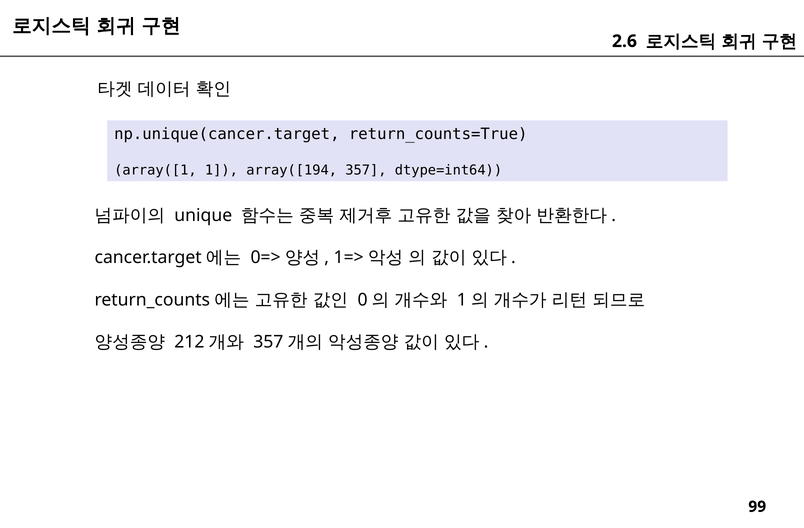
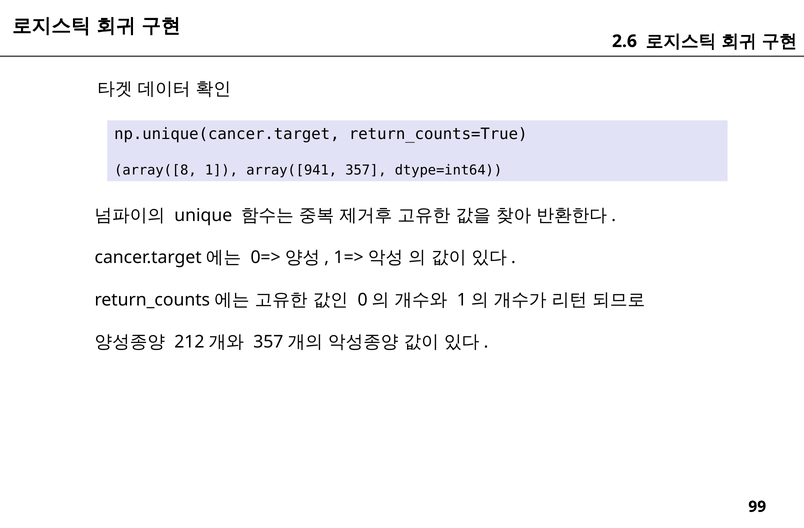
array([1: array([1 -> array([8 (155, 170)
array([194: array([194 -> array([941 (292, 170)
